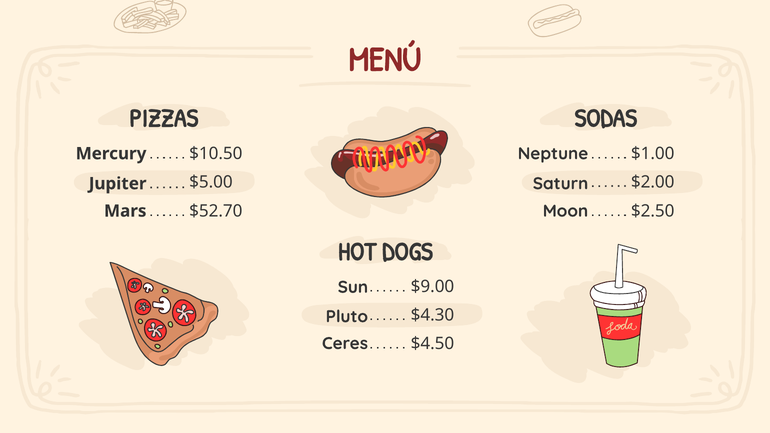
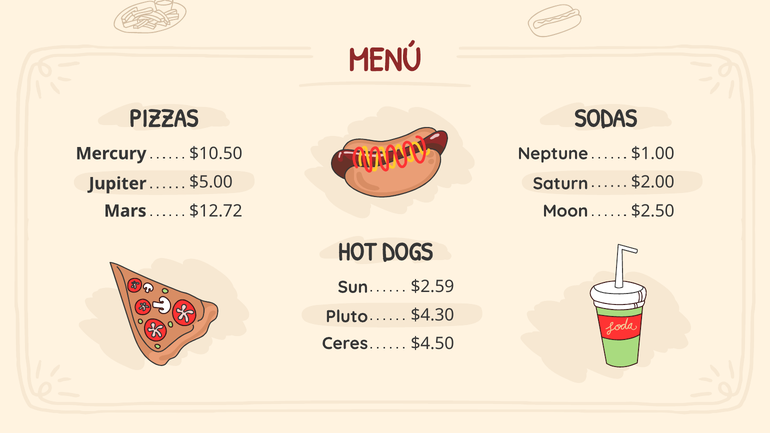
$52.70: $52.70 -> $12.72 (216, 211)
$9.00: $9.00 -> $2.59 (433, 287)
